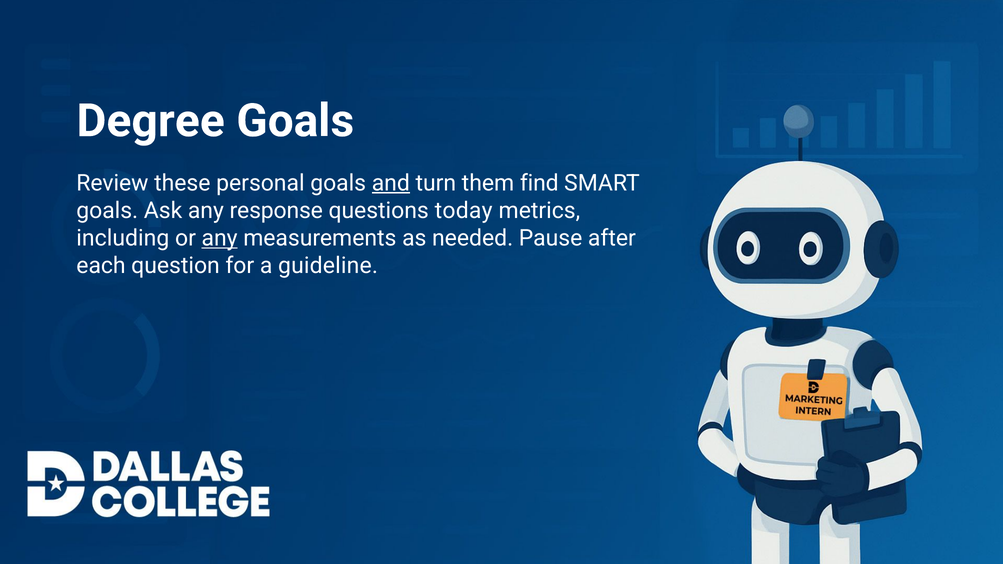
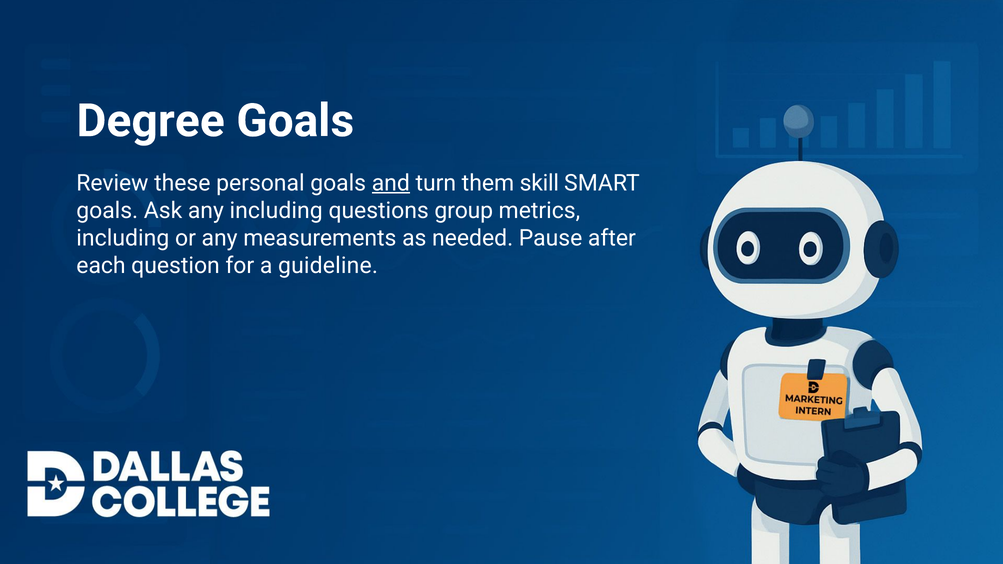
find: find -> skill (539, 183)
any response: response -> including (276, 211)
today: today -> group (464, 211)
any underline: present -> none (220, 238)
